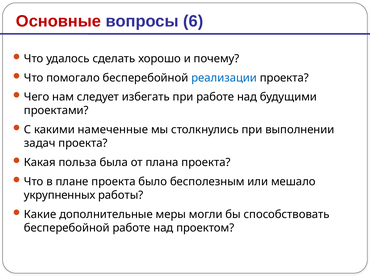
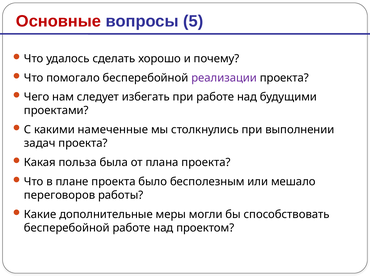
6: 6 -> 5 (193, 21)
реализации colour: blue -> purple (224, 78)
укрупненных: укрупненных -> переговоров (60, 195)
